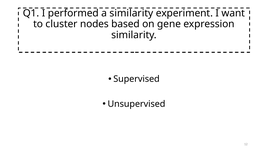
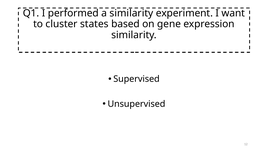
nodes: nodes -> states (94, 24)
